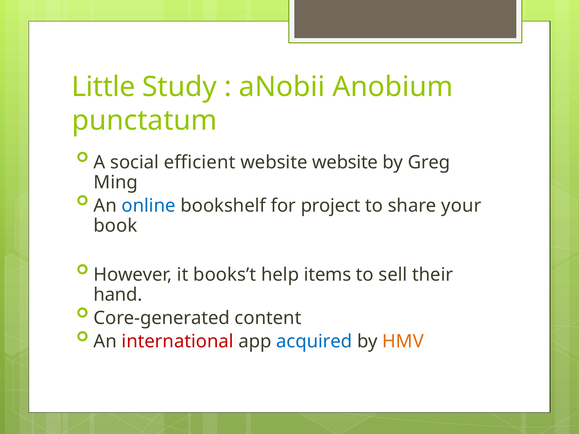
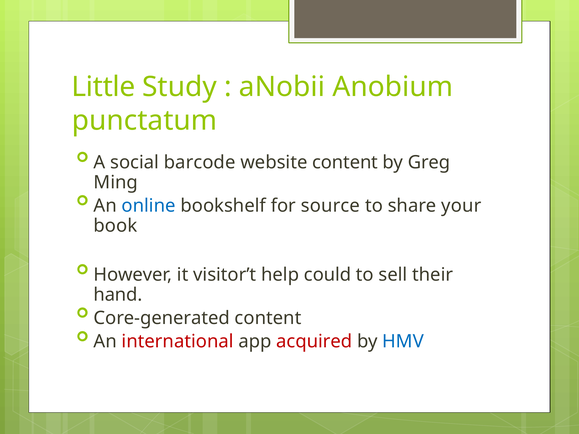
efficient: efficient -> barcode (200, 162)
website website: website -> content (345, 162)
project: project -> source (330, 206)
books’t: books’t -> visitor’t (225, 275)
items: items -> could (328, 275)
acquired colour: blue -> red (314, 342)
HMV colour: orange -> blue (403, 342)
